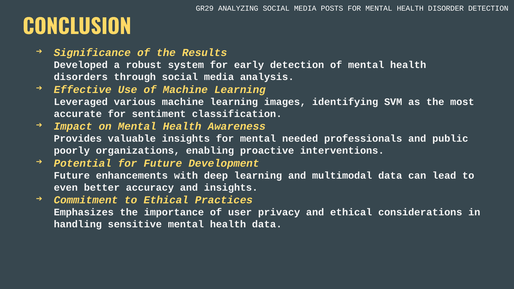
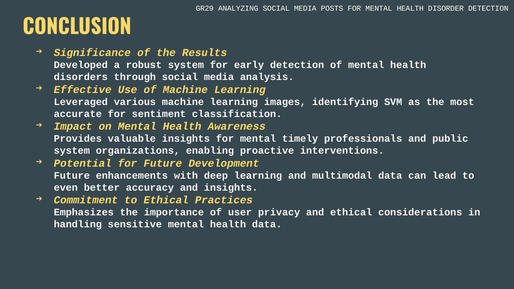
needed: needed -> timely (300, 139)
poorly: poorly -> system (72, 151)
